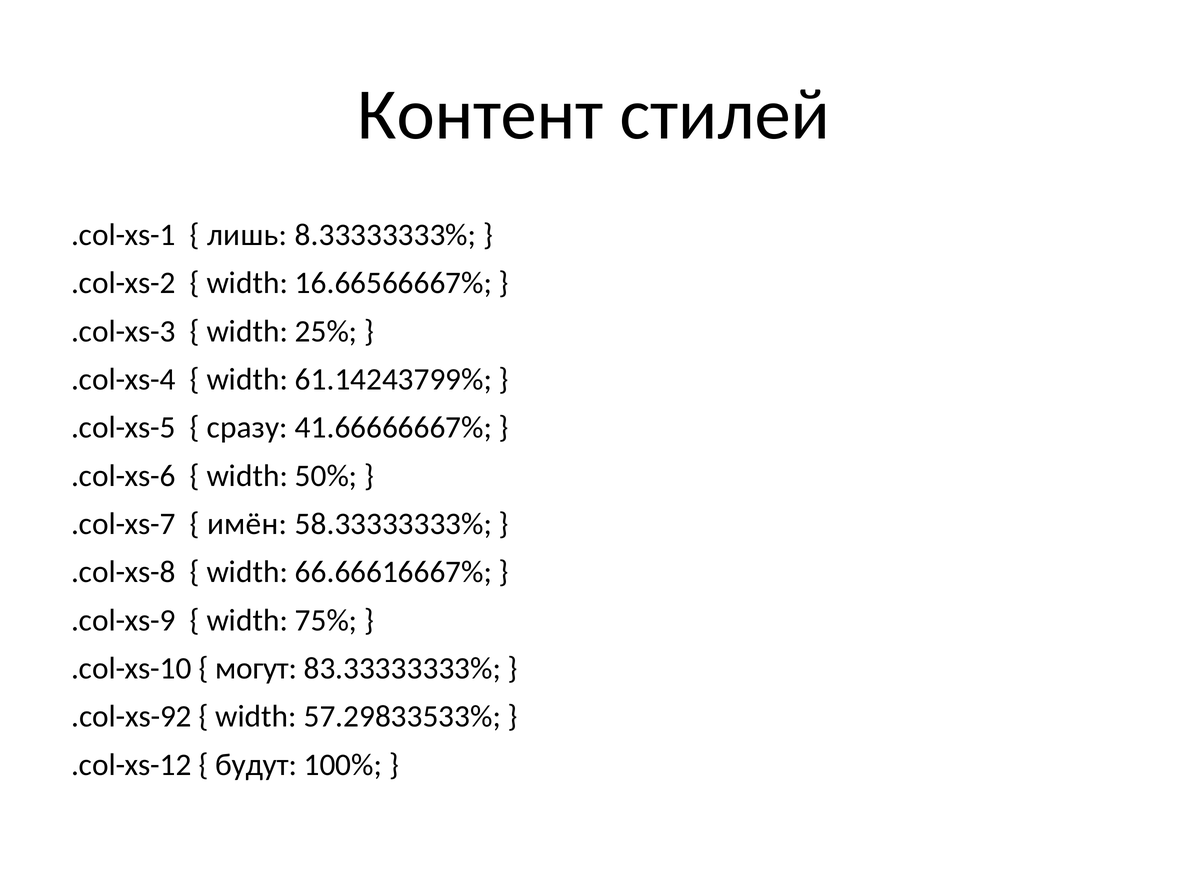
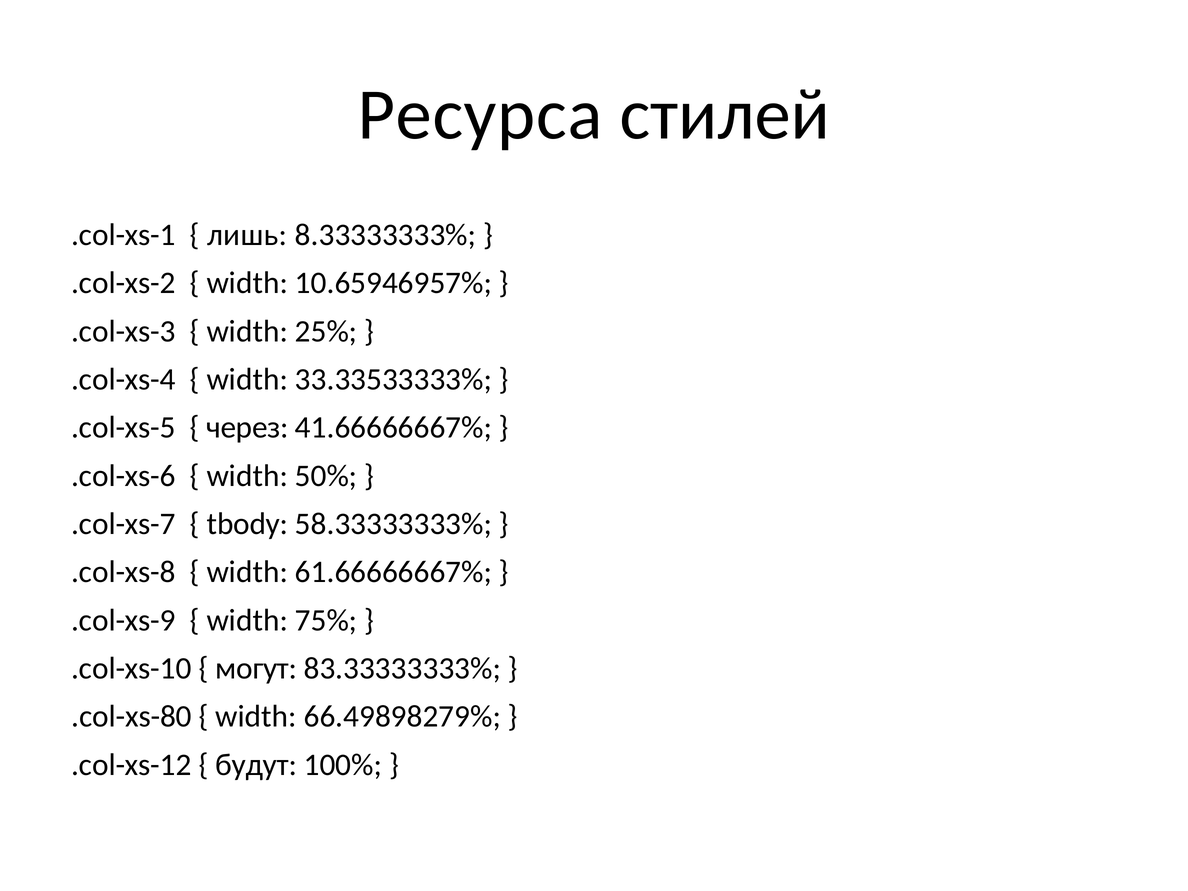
Контент: Контент -> Ресурса (480, 115)
16.66566667%: 16.66566667% -> 10.65946957% (393, 283)
61.14243799%: 61.14243799% -> 33.33533333% (393, 379)
сразу: сразу -> через (247, 428)
имён: имён -> tbody (247, 524)
66.66616667%: 66.66616667% -> 61.66666667% (393, 572)
.col-xs-92: .col-xs-92 -> .col-xs-80 (132, 717)
57.29833533%: 57.29833533% -> 66.49898279% (402, 717)
